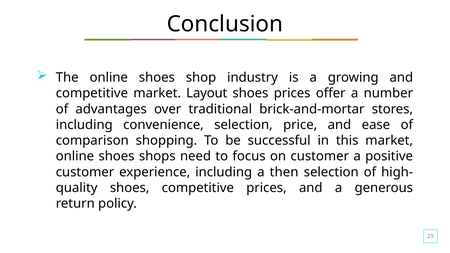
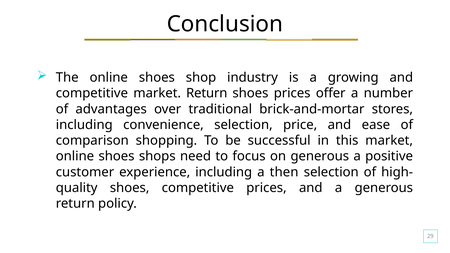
market Layout: Layout -> Return (207, 93)
on customer: customer -> generous (320, 156)
